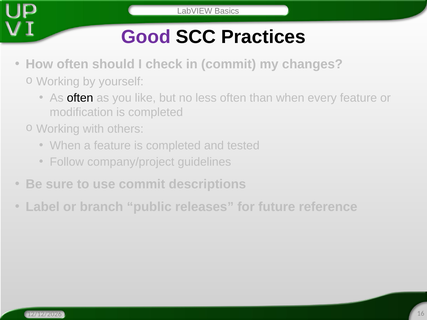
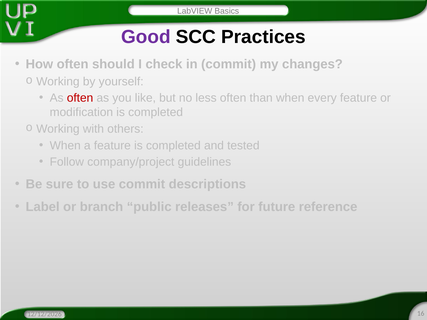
often colour: black -> red (80, 98)
